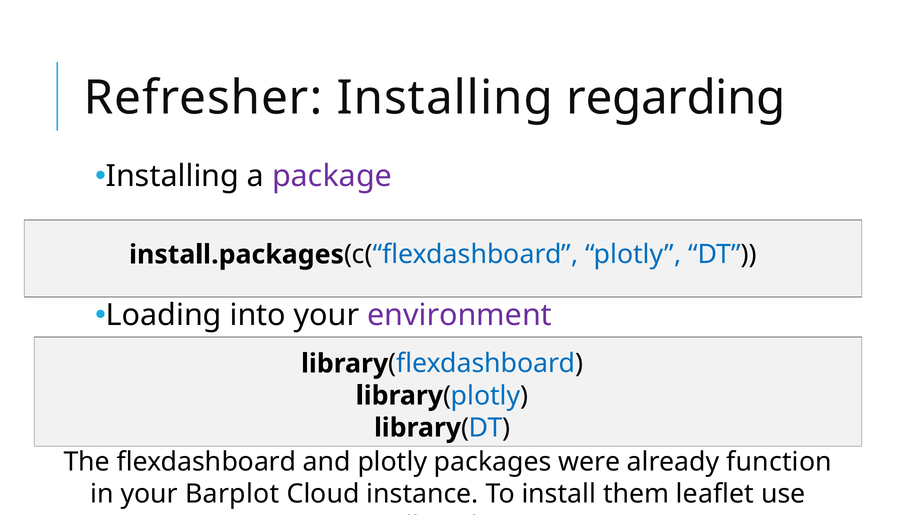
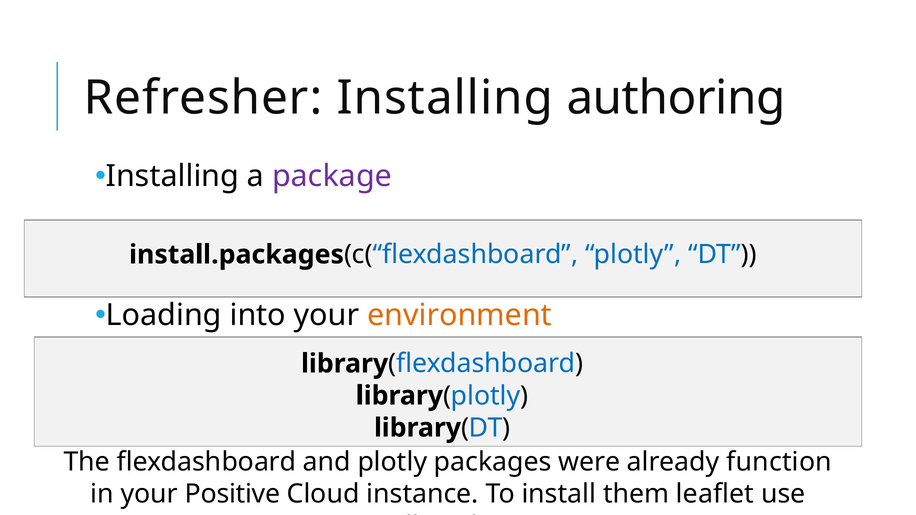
regarding: regarding -> authoring (676, 98)
environment colour: purple -> orange (460, 315)
Barplot: Barplot -> Positive (232, 494)
